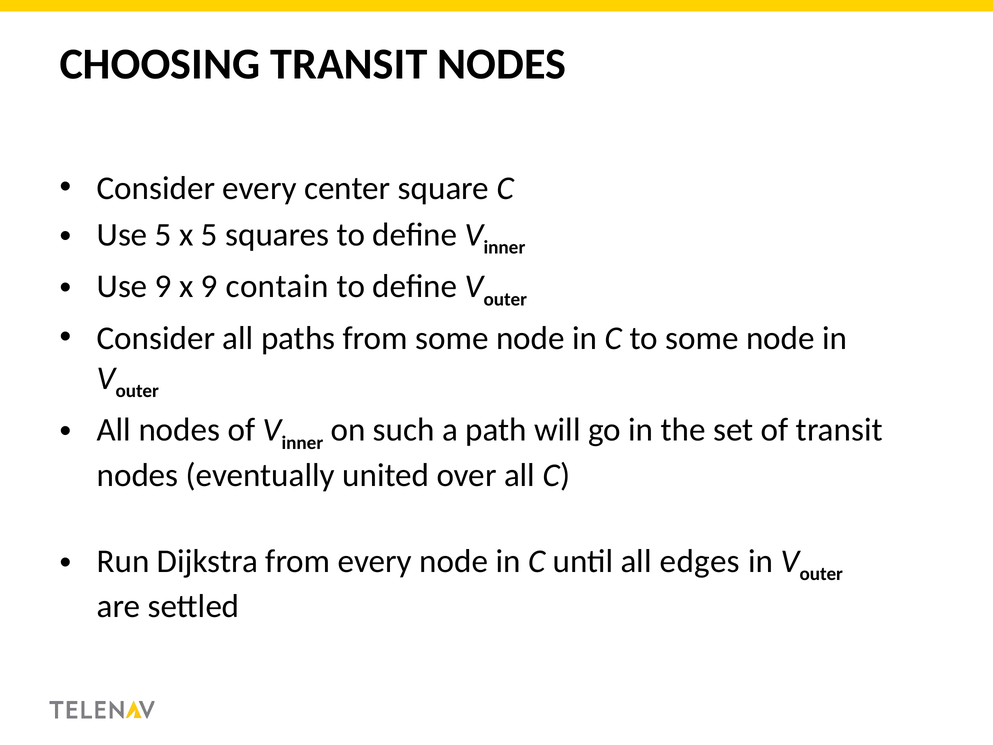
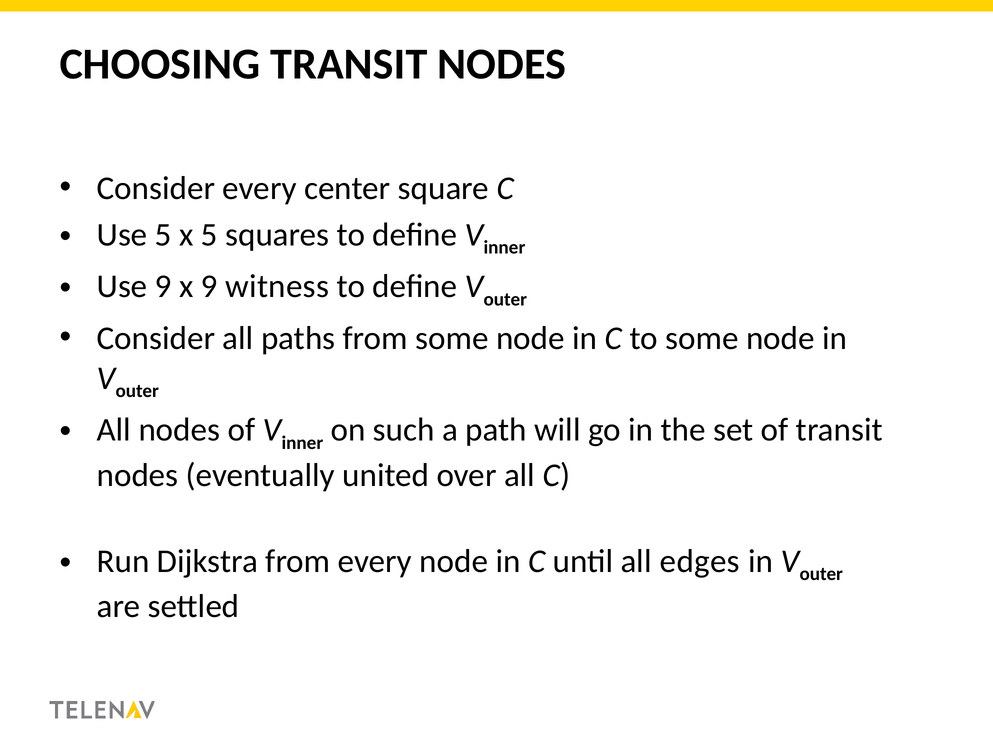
contain: contain -> witness (277, 286)
